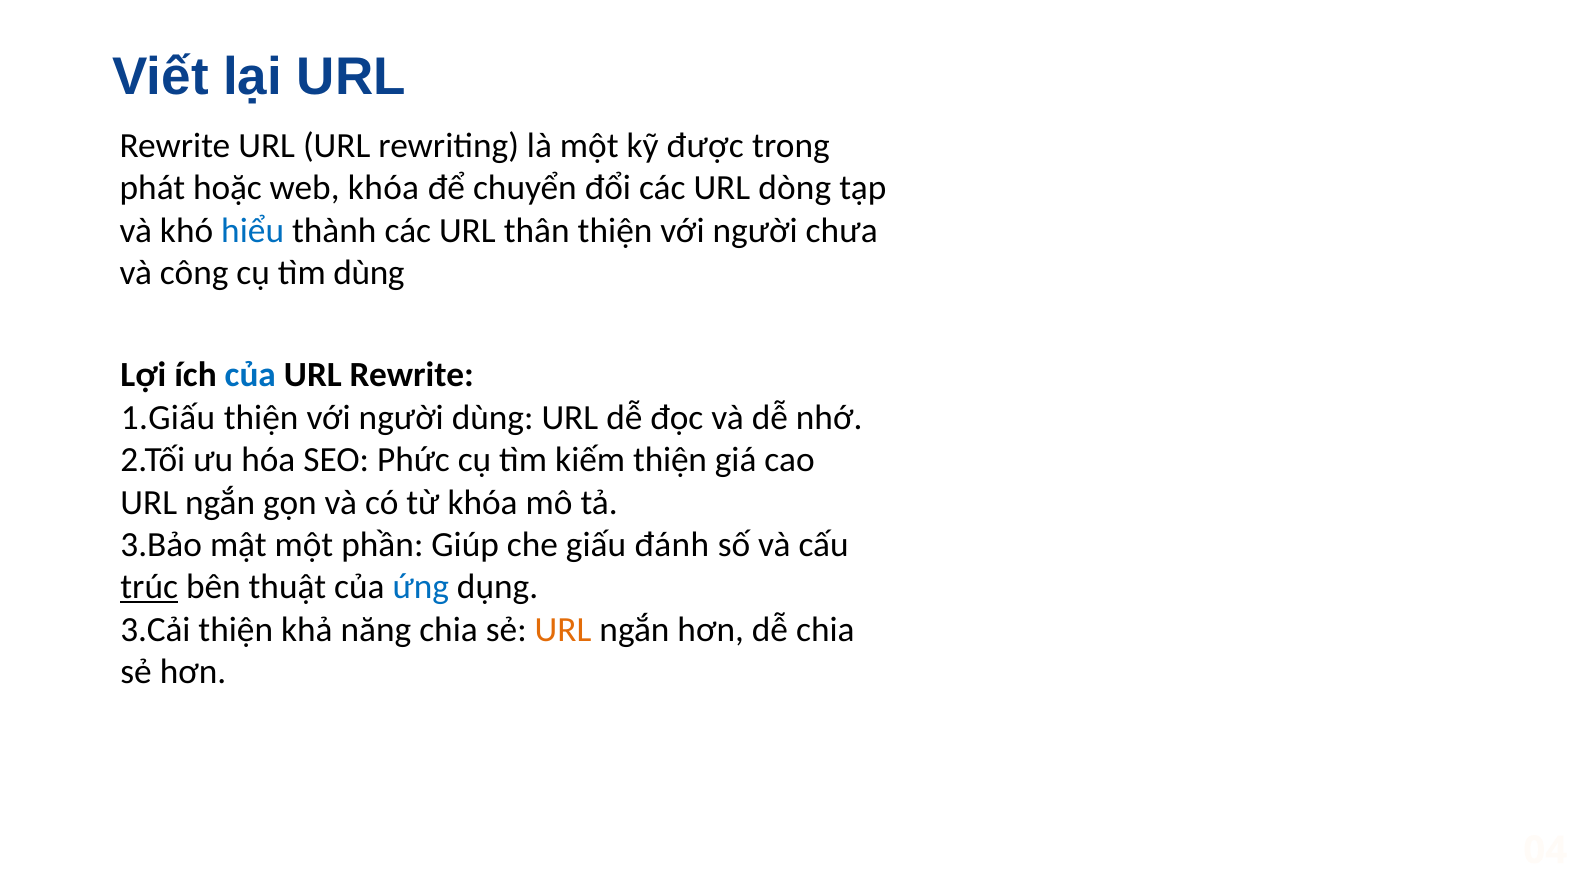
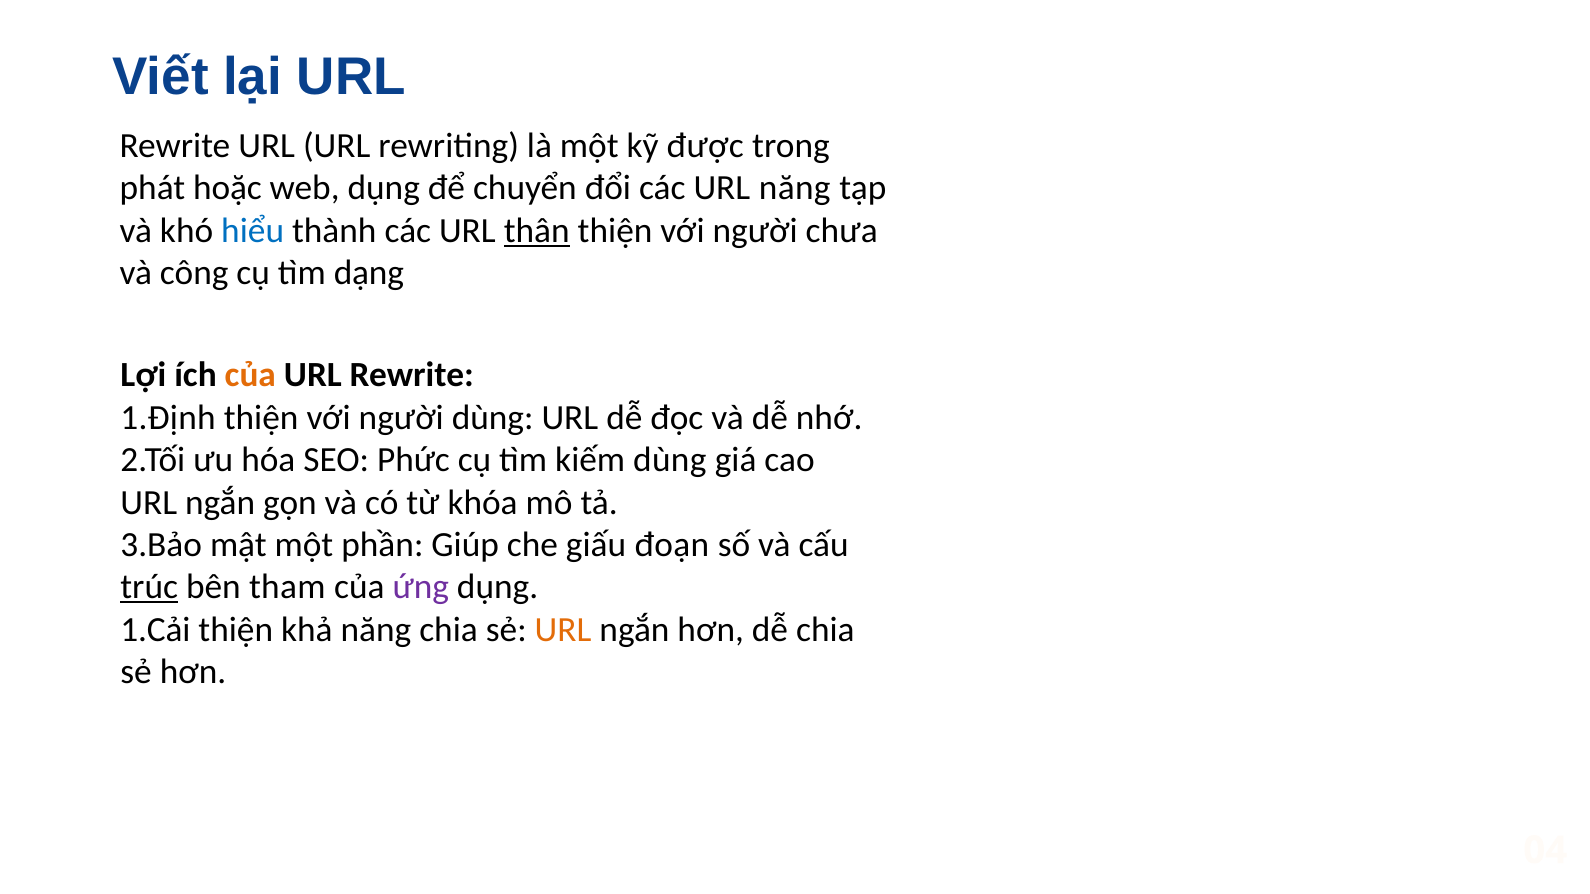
web khóa: khóa -> dụng (384, 188)
URL dòng: dòng -> năng (795, 188)
thân underline: none -> present (537, 231)
tìm dùng: dùng -> dạng (369, 273)
của colour: blue -> orange (250, 375)
1.Giấu: 1.Giấu -> 1.Định (168, 418)
kiếm thiện: thiện -> dùng (670, 460)
đánh: đánh -> đoạn (672, 545)
thuật: thuật -> tham (287, 587)
ứng colour: blue -> purple (421, 587)
3.Cải: 3.Cải -> 1.Cải (156, 630)
